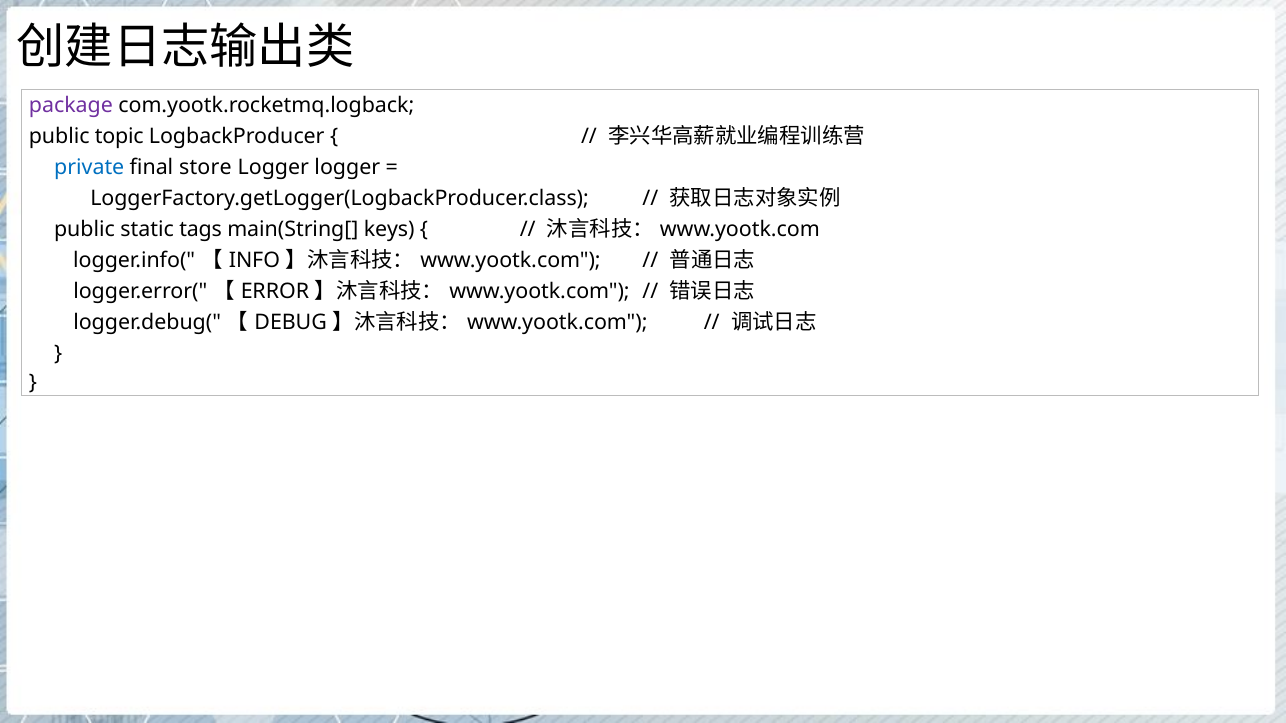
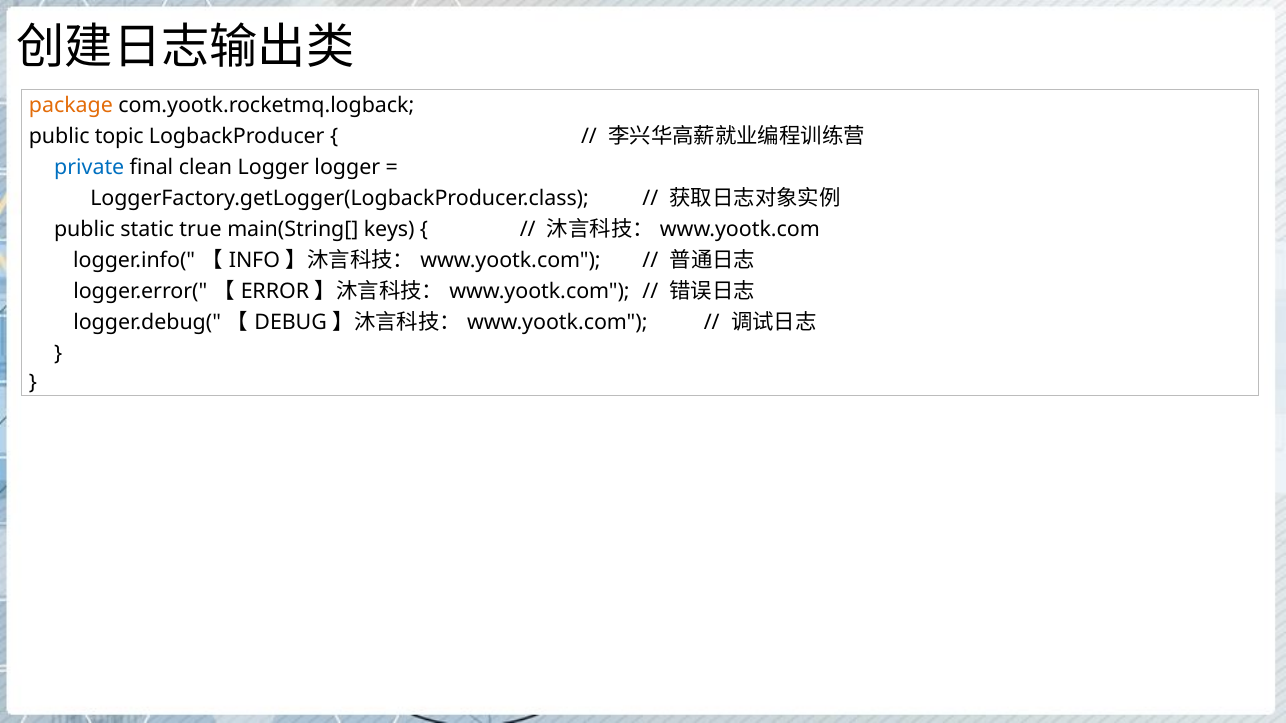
package colour: purple -> orange (71, 105)
store: store -> clean (205, 167)
tags: tags -> true (200, 229)
